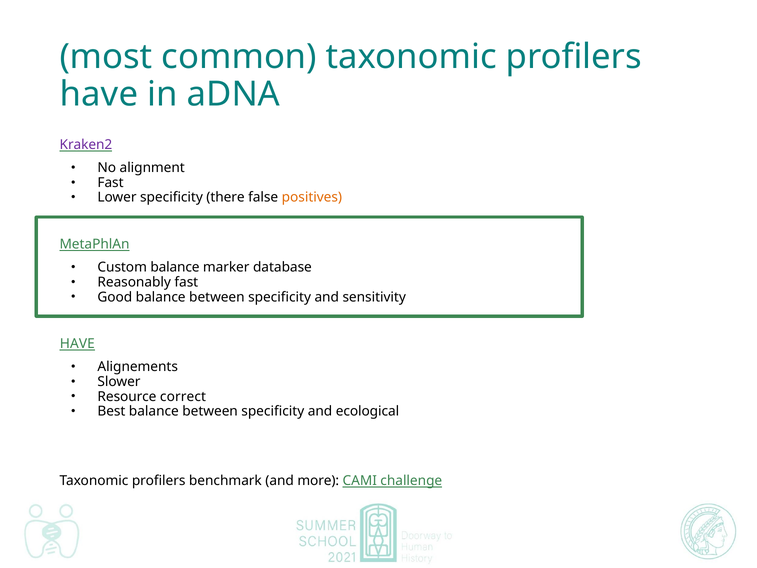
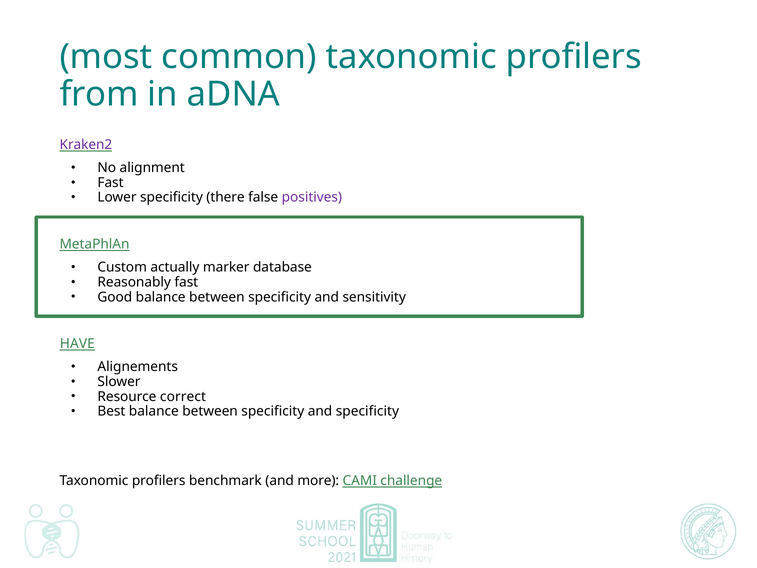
have: have -> from (99, 94)
positives colour: orange -> purple (312, 197)
Custom balance: balance -> actually (175, 267)
and ecological: ecological -> specificity (367, 411)
